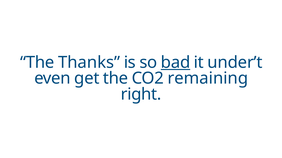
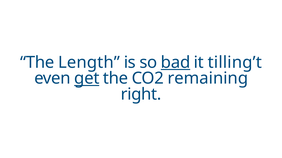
Thanks: Thanks -> Length (89, 63)
under’t: under’t -> tilling’t (235, 63)
get underline: none -> present (87, 79)
